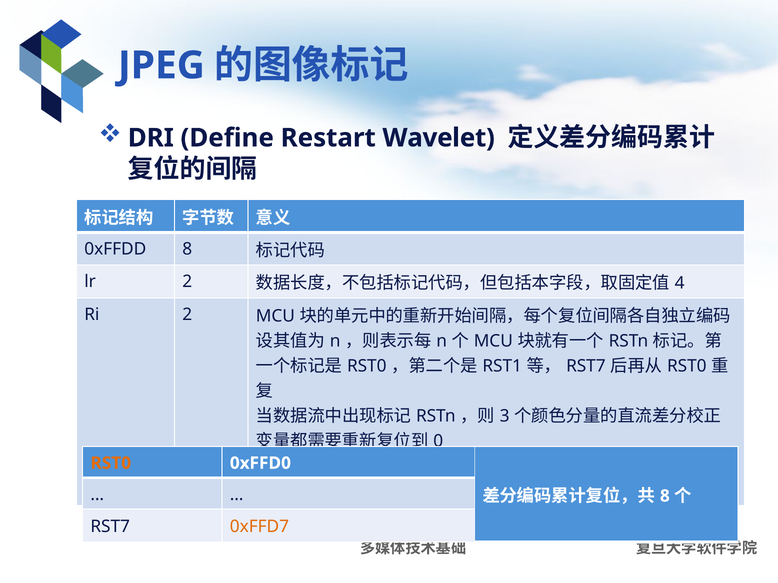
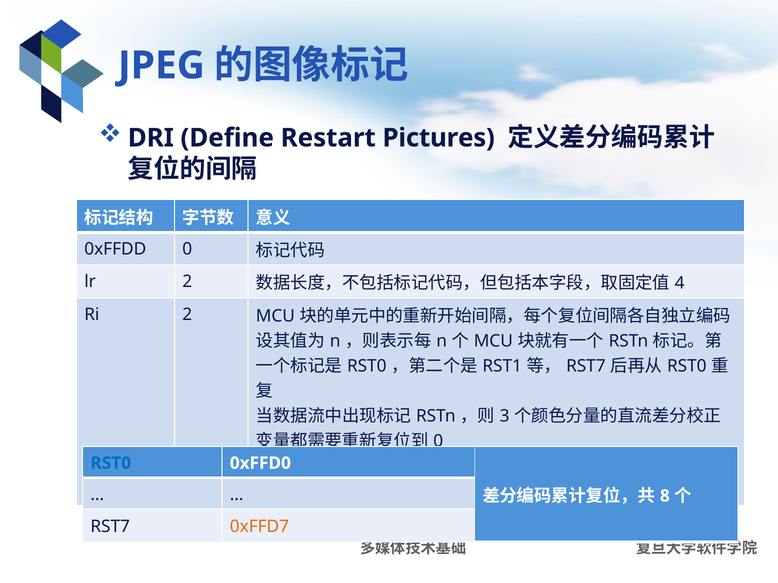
Wavelet: Wavelet -> Pictures (439, 138)
0xFFDD 8: 8 -> 0 (187, 249)
RST0 colour: orange -> blue (111, 464)
